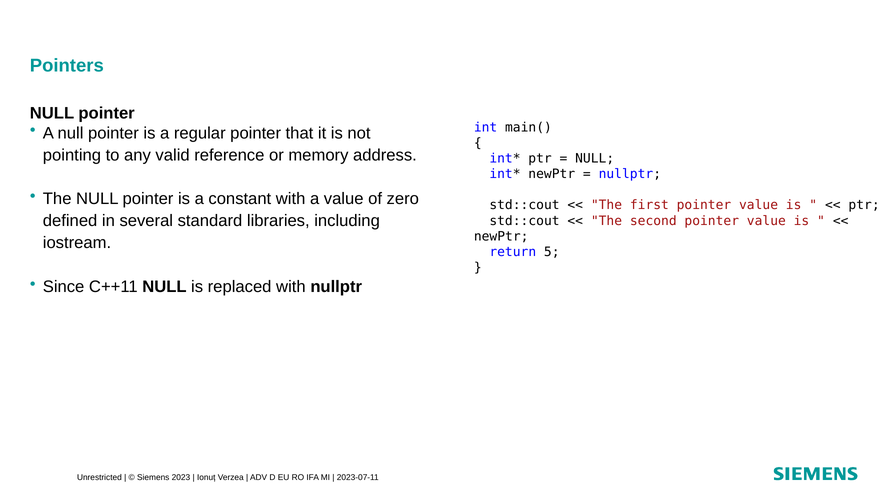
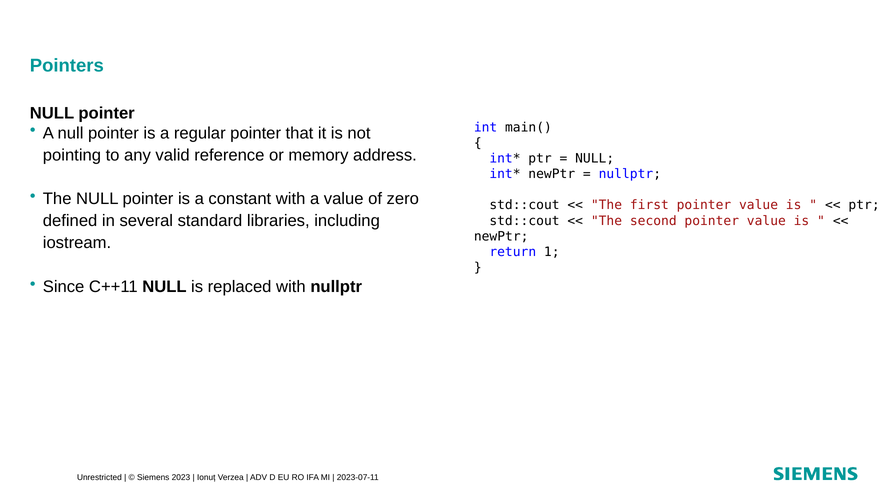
5: 5 -> 1 (552, 252)
